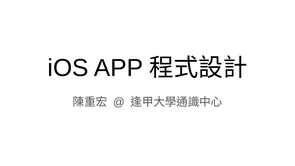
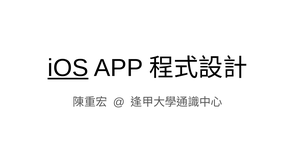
iOS underline: none -> present (68, 68)
